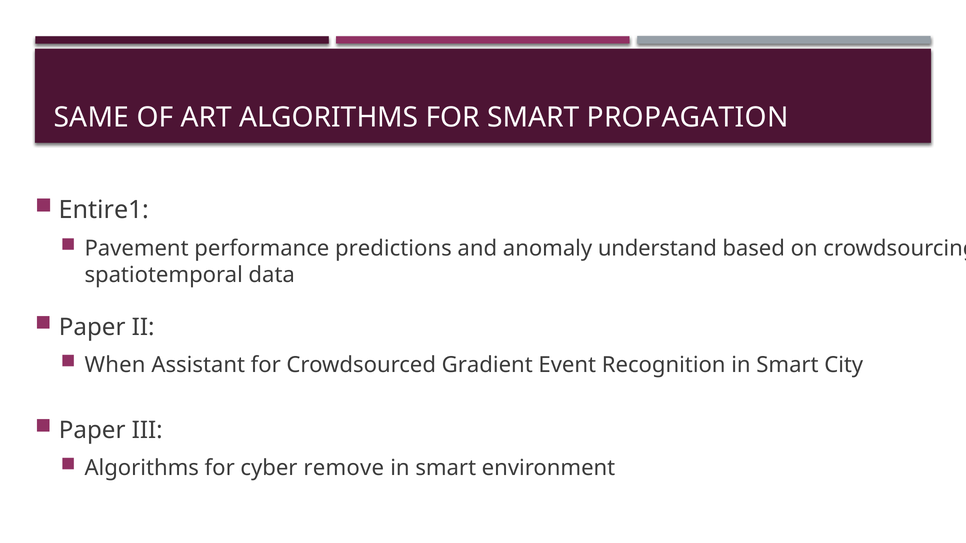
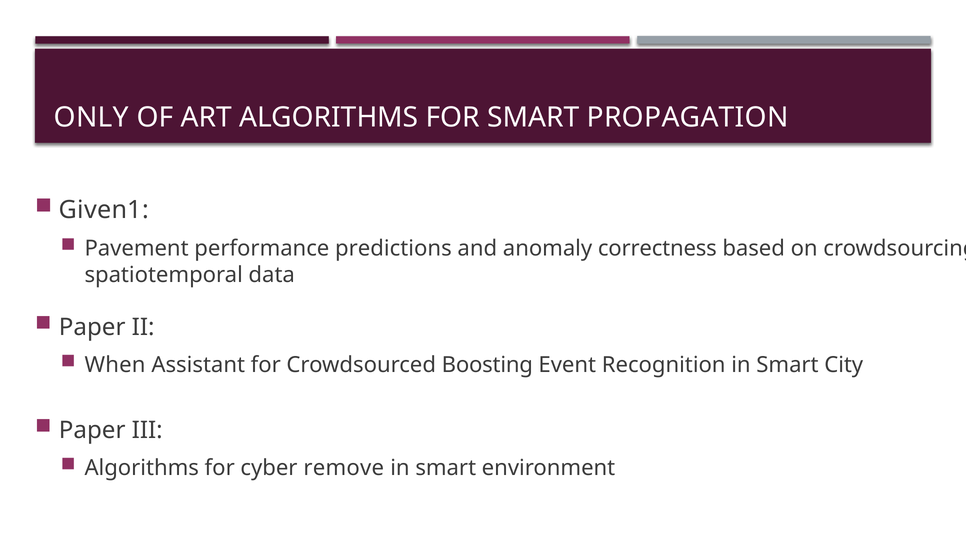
SAME: SAME -> ONLY (91, 117)
Entire1: Entire1 -> Given1 (104, 210)
understand: understand -> correctness (657, 249)
Gradient: Gradient -> Boosting (487, 365)
